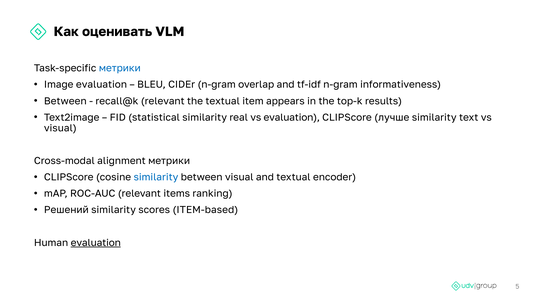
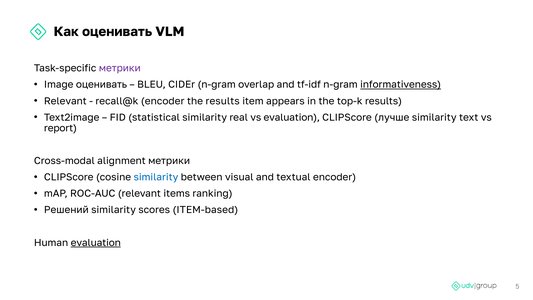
метрики colour: blue -> purple (120, 68)
Image evaluation: evaluation -> оценивать (102, 85)
informativeness underline: none -> present (401, 85)
Between: Between -> Relevant (65, 101)
recall@k relevant: relevant -> encoder (163, 101)
the textual: textual -> results (223, 101)
visual: visual -> report (60, 128)
